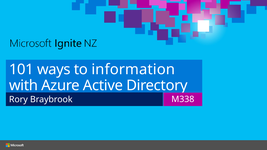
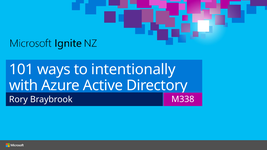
information: information -> intentionally (133, 70)
